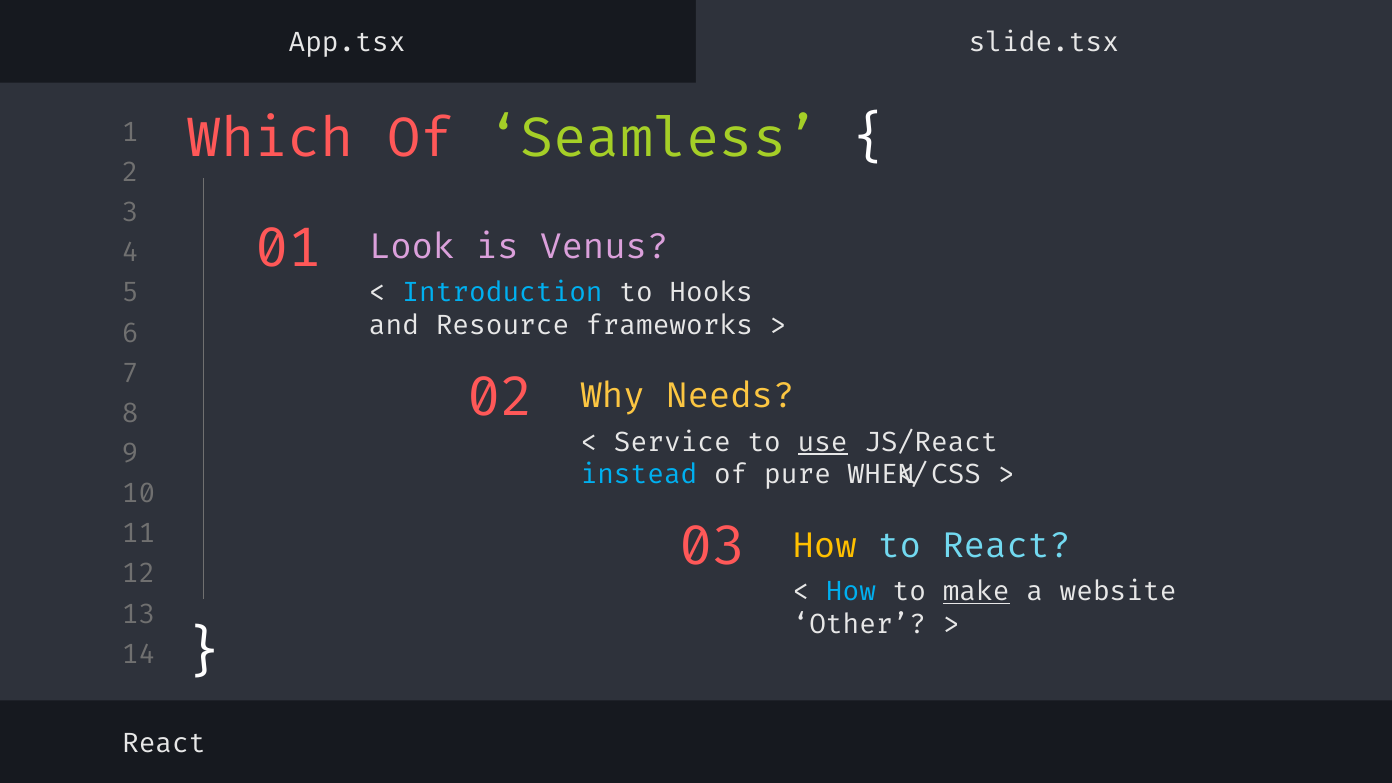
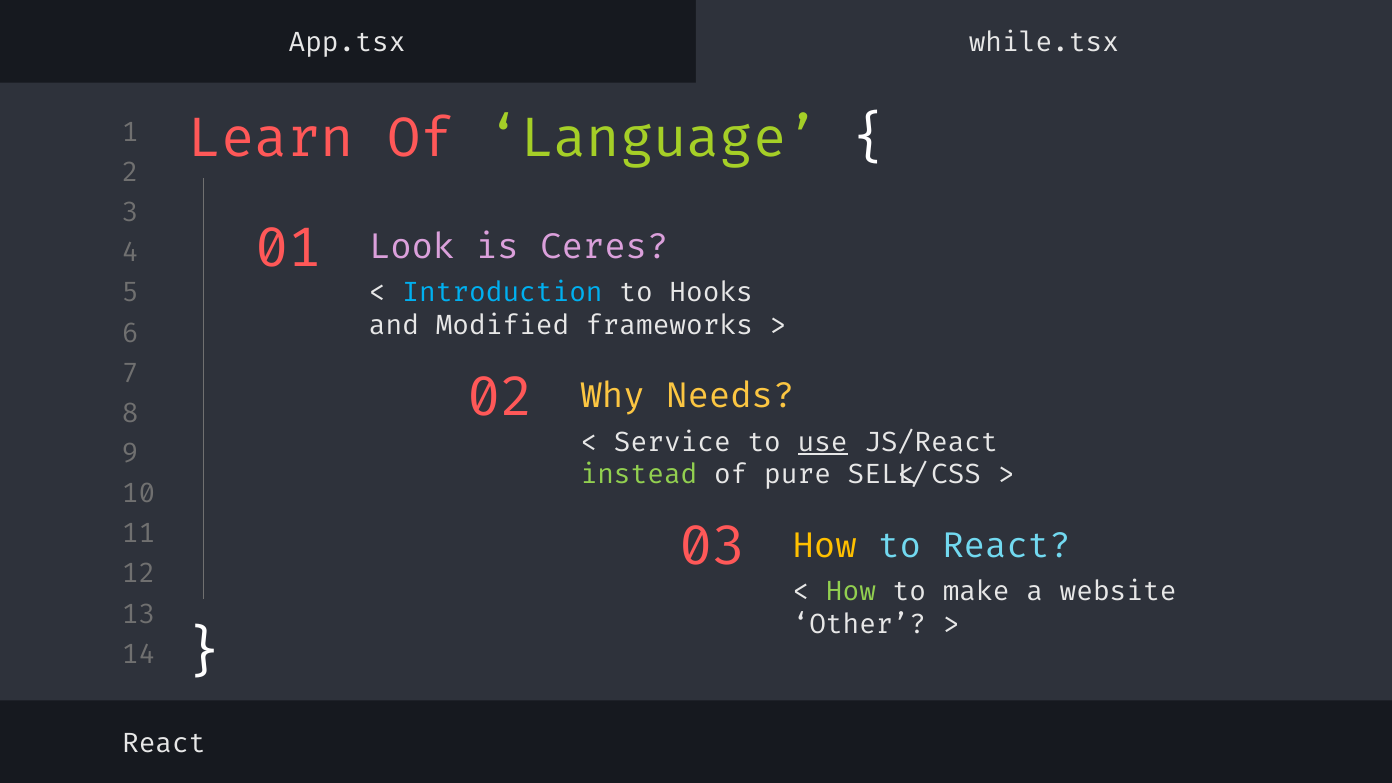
slide.tsx: slide.tsx -> while.tsx (1044, 43)
Which: Which -> Learn (271, 139)
Seamless: Seamless -> Language (653, 139)
Venus: Venus -> Ceres (604, 247)
Resource: Resource -> Modified (502, 325)
instead colour: light blue -> light green (639, 475)
WHEN/CSS: WHEN/CSS -> SELL/CSS (914, 475)
How colour: light blue -> light green (851, 592)
make underline: present -> none (976, 592)
